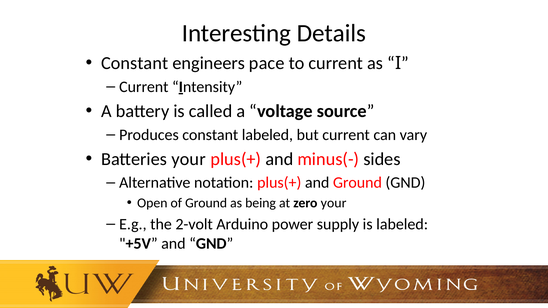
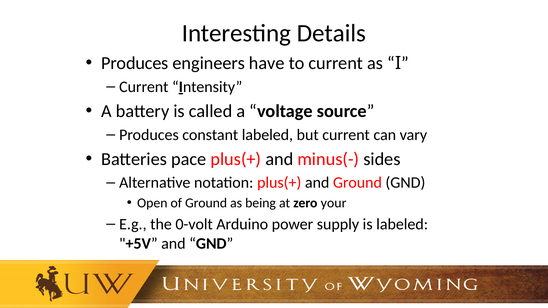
Constant: Constant -> Produces (135, 63)
pace: pace -> have (267, 63)
Batteries your: your -> pace (189, 159)
2-volt: 2-volt -> 0-volt (194, 224)
